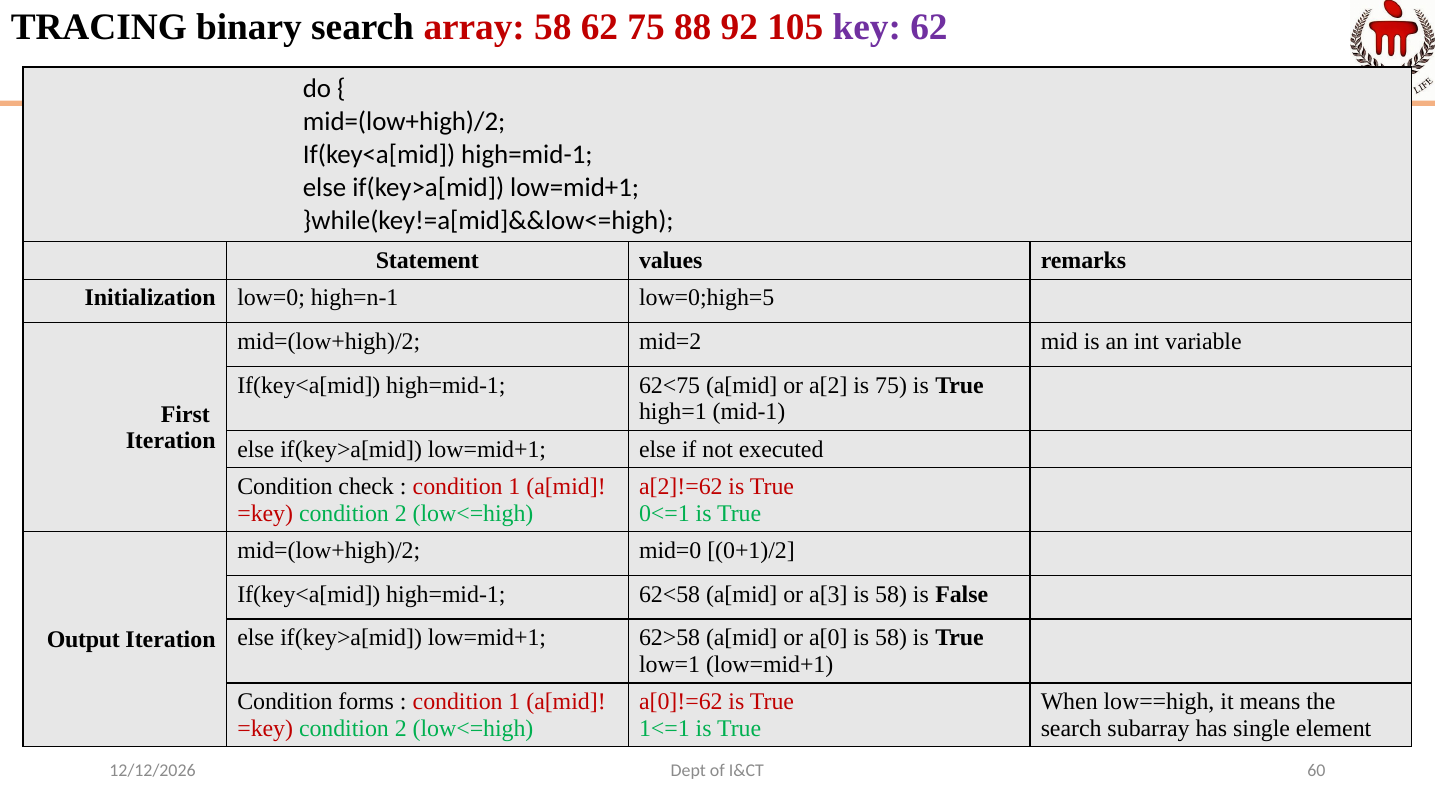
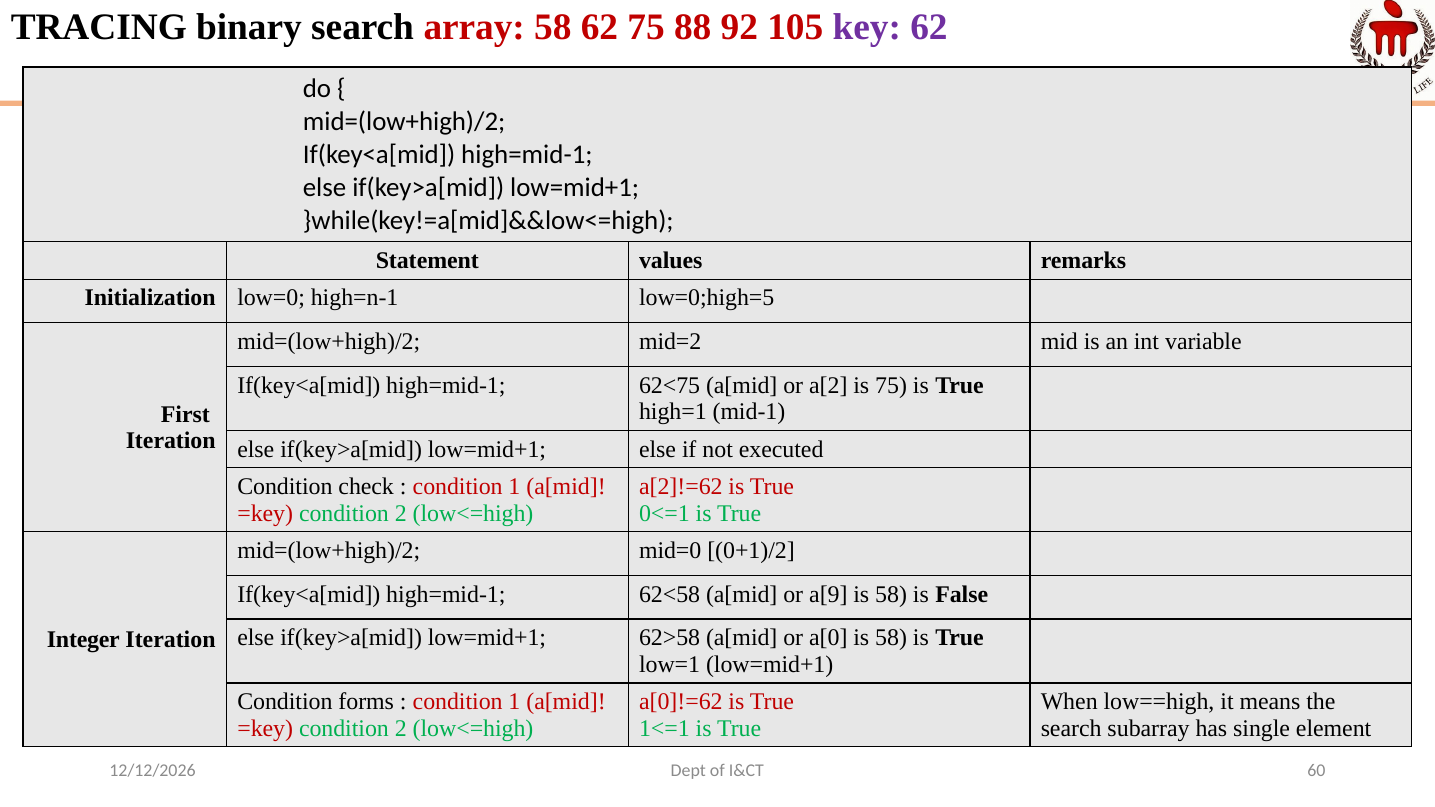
a[3: a[3 -> a[9 (828, 594)
Output: Output -> Integer (83, 640)
